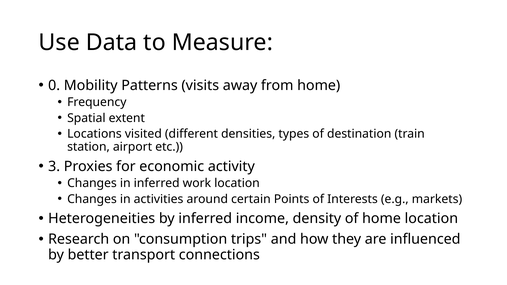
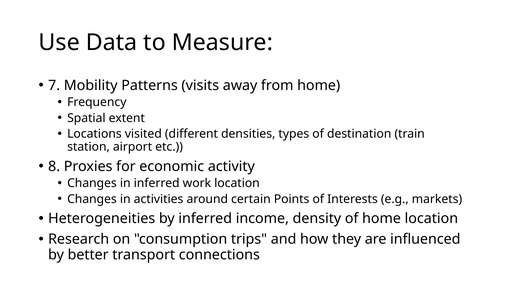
0: 0 -> 7 (54, 85)
3: 3 -> 8 (54, 167)
